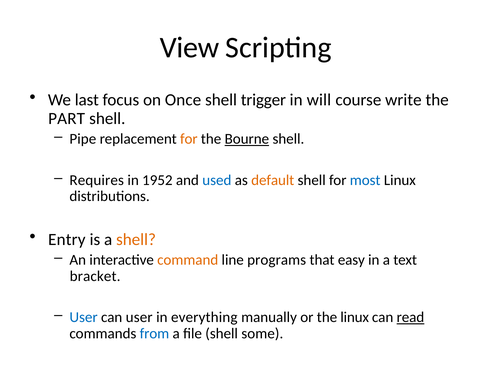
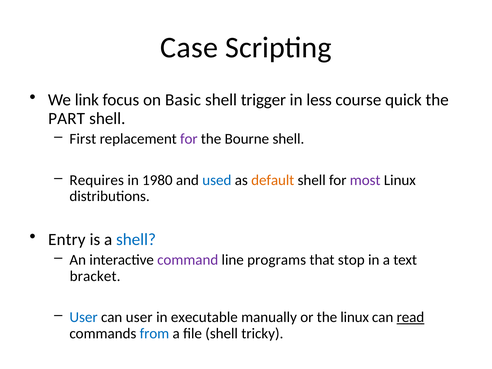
View: View -> Case (189, 48)
last: last -> link (87, 100)
Once: Once -> Basic (183, 100)
will: will -> less (319, 100)
write: write -> quick (403, 100)
Pipe: Pipe -> First (83, 139)
for colour: orange -> purple (189, 139)
Bourne underline: present -> none (247, 139)
1952: 1952 -> 1980 (157, 180)
most colour: blue -> purple (365, 180)
shell colour: orange -> blue (136, 239)
command colour: orange -> purple (188, 260)
easy: easy -> stop (351, 260)
everything: everything -> executable (204, 317)
some: some -> tricky (262, 334)
